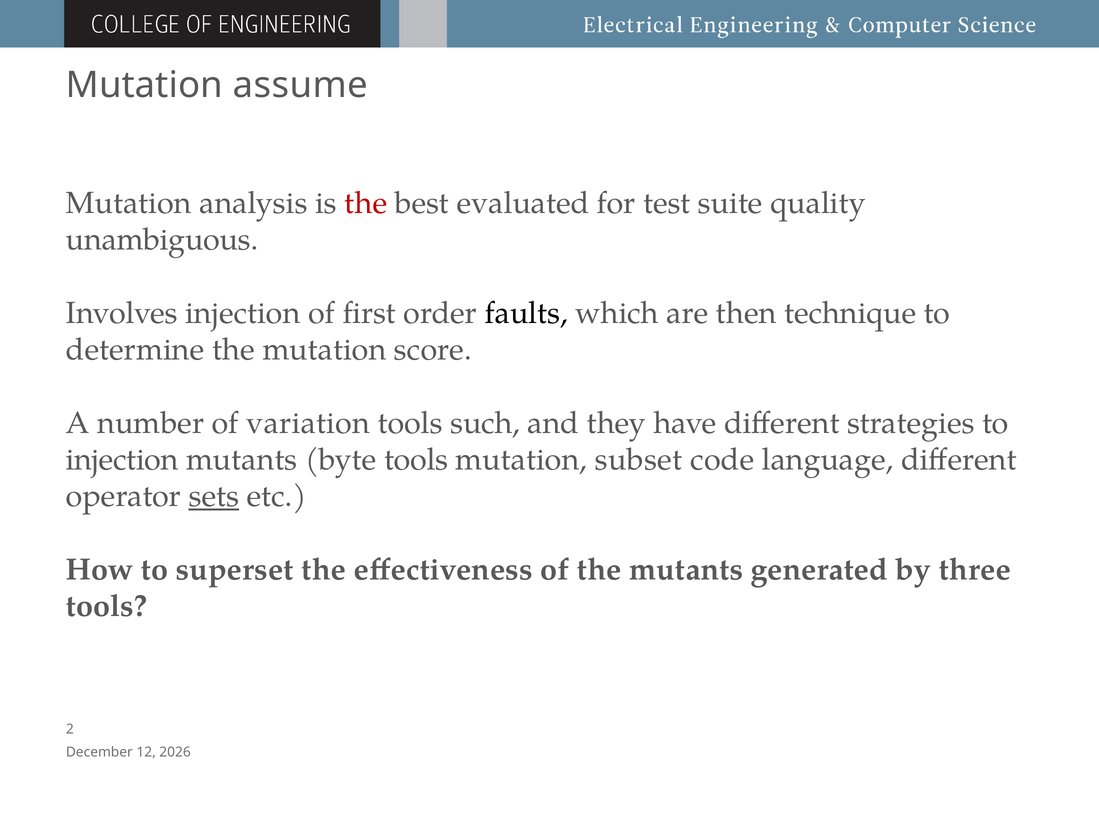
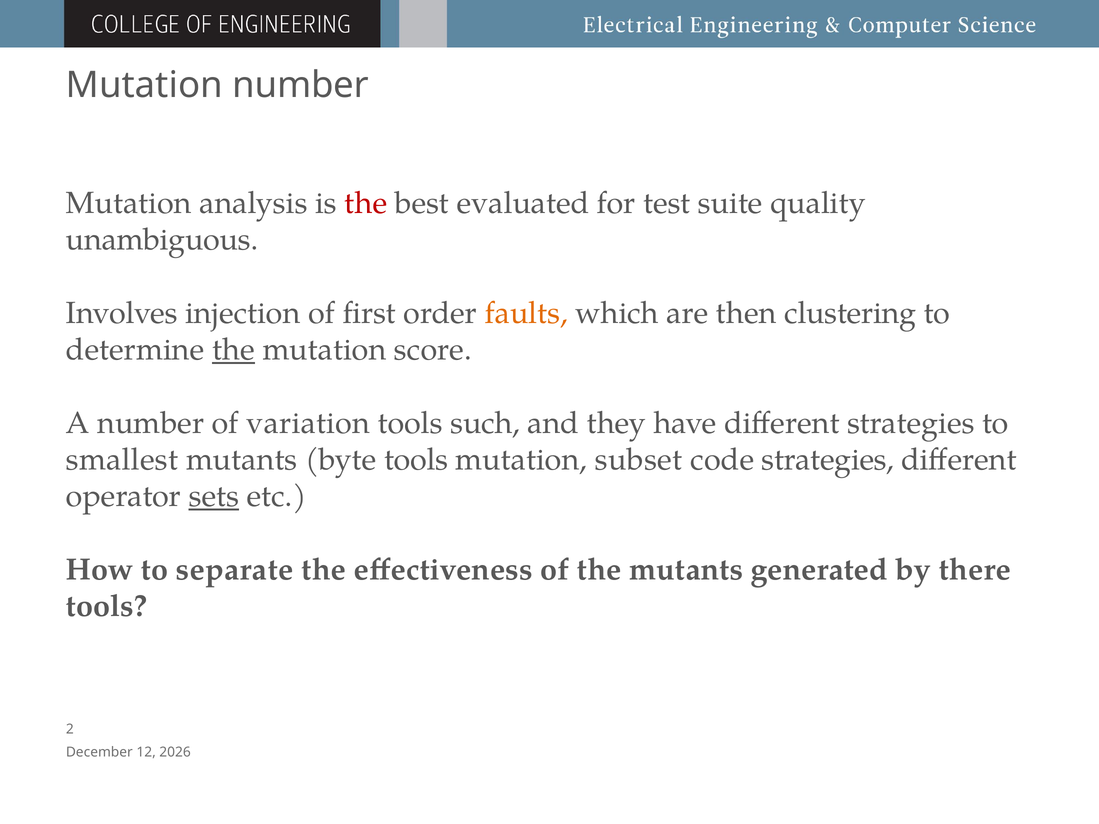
Mutation assume: assume -> number (301, 85)
faults colour: black -> orange (526, 313)
technique: technique -> clustering (850, 313)
the underline: none -> present (233, 350)
injection: injection -> smallest (122, 460)
code language: language -> strategies (828, 460)
superset: superset -> separate (235, 570)
three: three -> there (975, 570)
